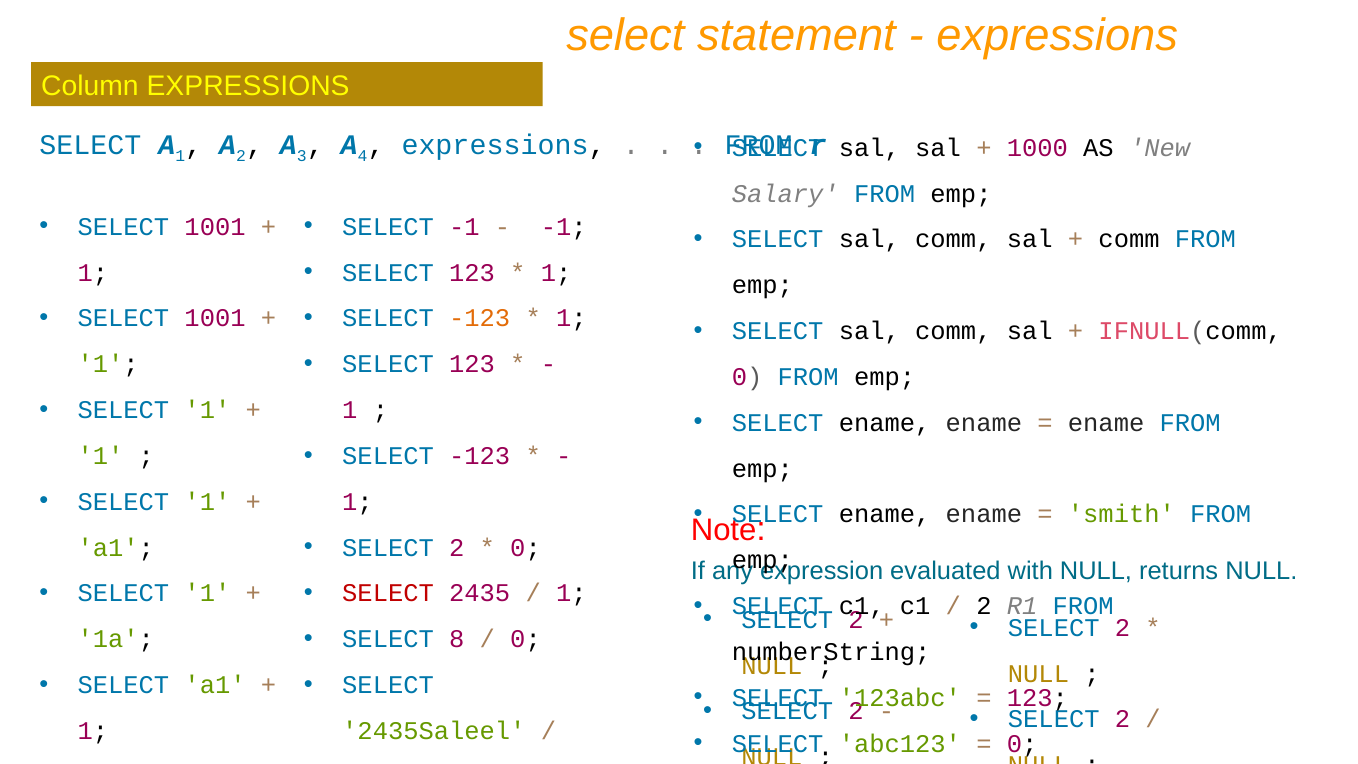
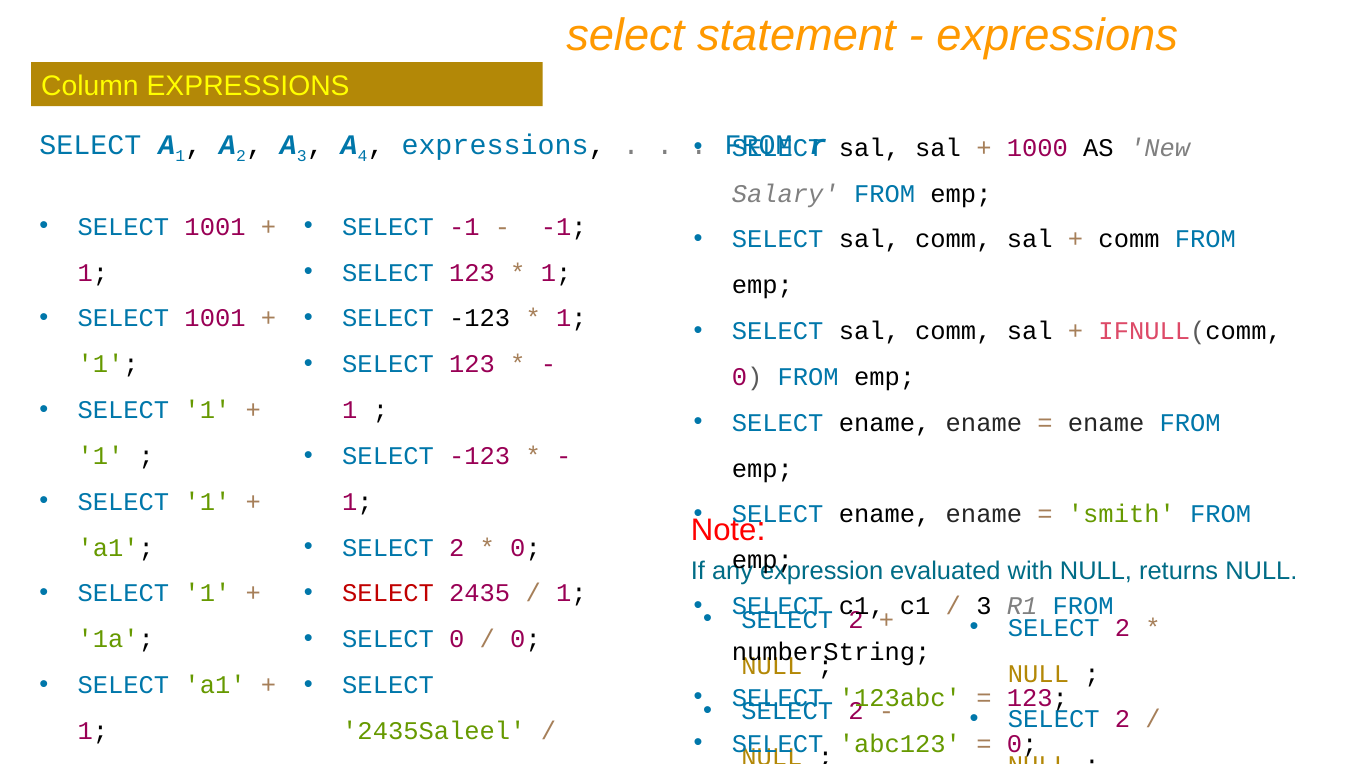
-123 colour: orange -> black (480, 318)
2: 2 -> 3 (984, 606)
SELECT 8: 8 -> 0 (457, 639)
